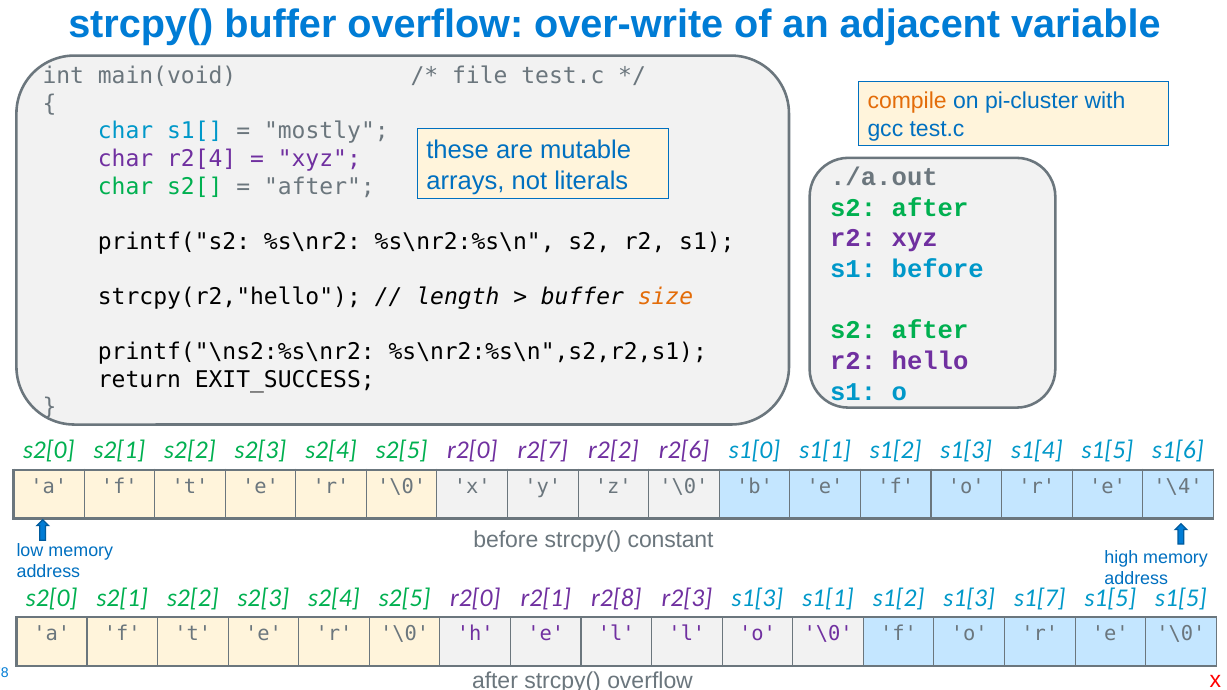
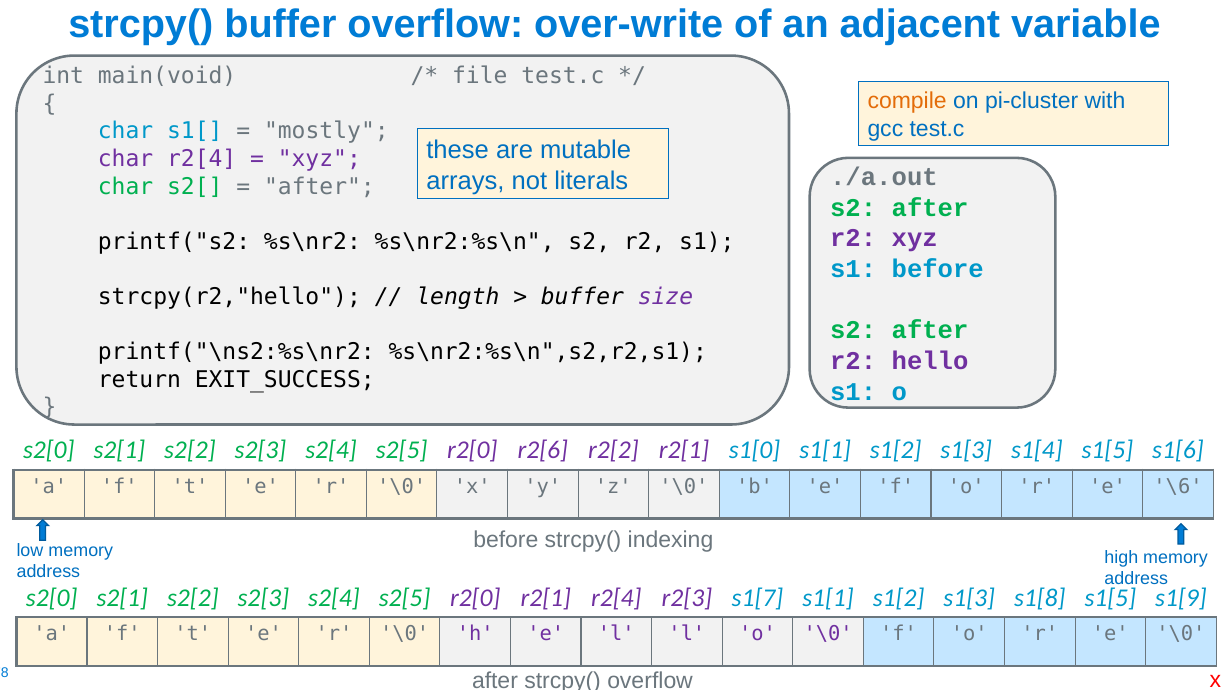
size colour: orange -> purple (665, 297)
r2[7: r2[7 -> r2[6 (543, 450)
r2[2 r2[6: r2[6 -> r2[1 (684, 450)
\4: \4 -> \6 (1178, 487)
constant: constant -> indexing (671, 540)
r2[1 r2[8: r2[8 -> r2[4 (616, 598)
r2[3 s1[3: s1[3 -> s1[7 (757, 598)
s1[7: s1[7 -> s1[8 (1040, 598)
s1[5 s1[5: s1[5 -> s1[9 (1181, 598)
